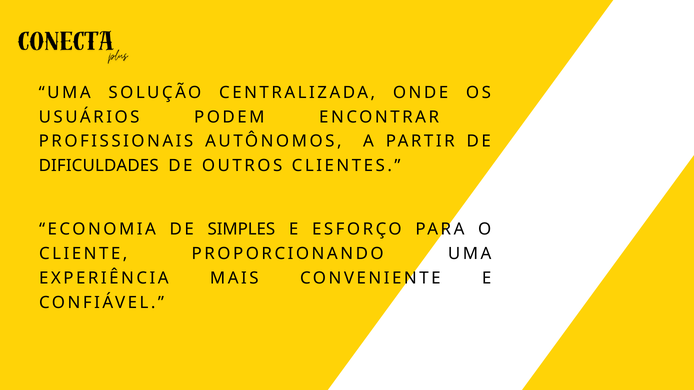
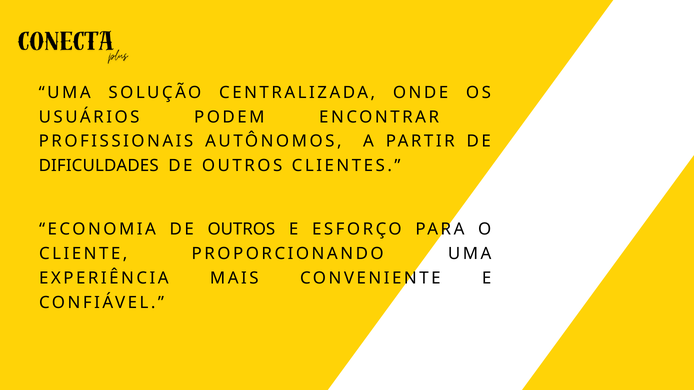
ECONOMIA DE SIMPLES: SIMPLES -> OUTROS (241, 229)
